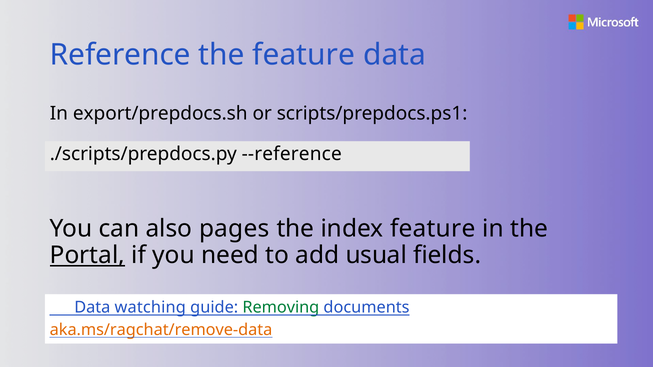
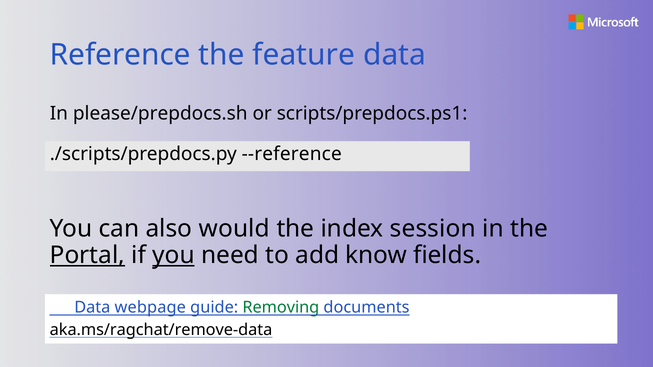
export/prepdocs.sh: export/prepdocs.sh -> please/prepdocs.sh (160, 114)
pages: pages -> would (234, 229)
index feature: feature -> session (433, 229)
you underline: none -> present (174, 255)
usual: usual -> know (376, 255)
watching: watching -> webpage (150, 308)
aka.ms/ragchat/remove-data colour: orange -> black (161, 330)
